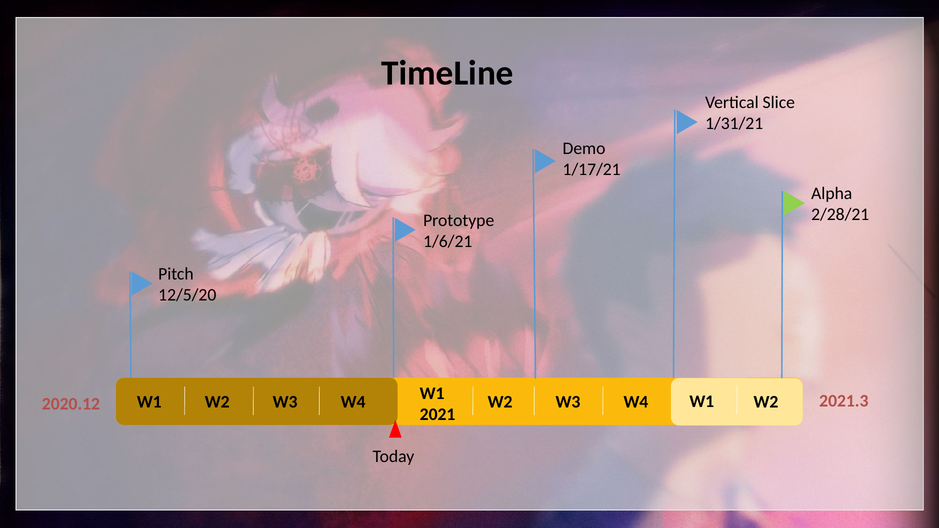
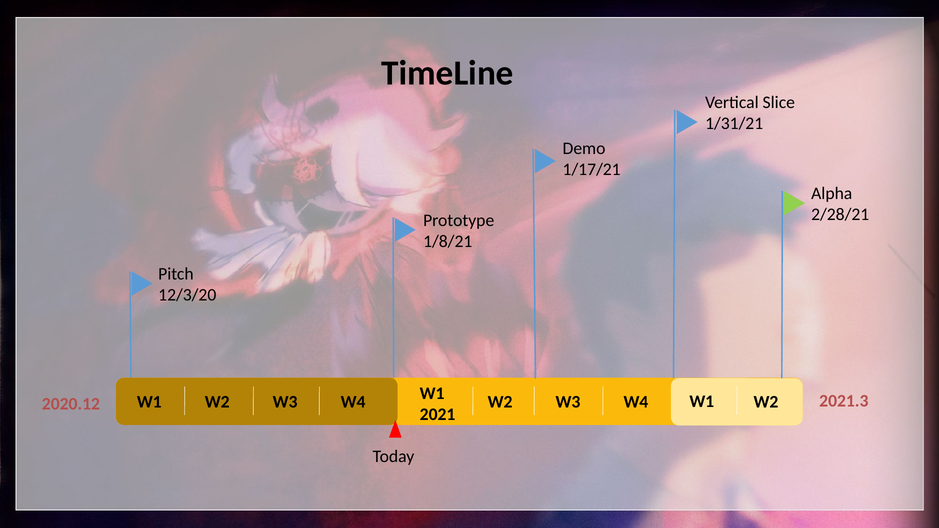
1/6/21: 1/6/21 -> 1/8/21 (448, 241)
12/5/20: 12/5/20 -> 12/3/20 (187, 295)
